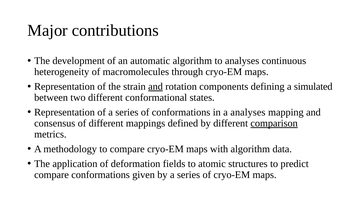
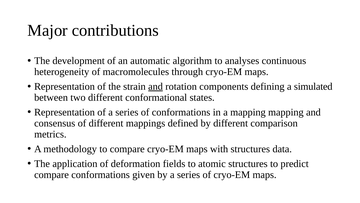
a analyses: analyses -> mapping (248, 112)
comparison underline: present -> none (274, 123)
with algorithm: algorithm -> structures (250, 149)
